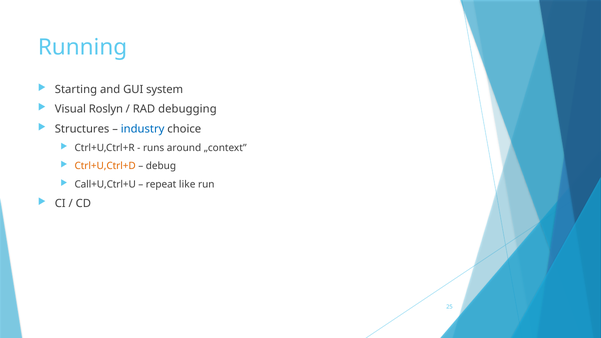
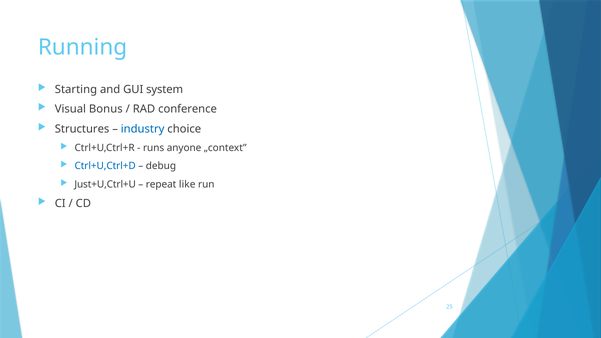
Roslyn: Roslyn -> Bonus (106, 109)
debugging: debugging -> conference (188, 109)
around: around -> anyone (184, 148)
Ctrl+U,Ctrl+D colour: orange -> blue (105, 166)
Call+U,Ctrl+U: Call+U,Ctrl+U -> Just+U,Ctrl+U (105, 184)
